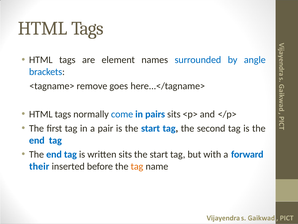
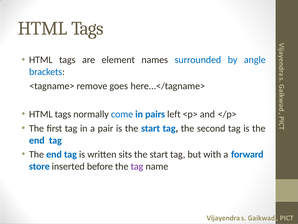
pairs sits: sits -> left (174, 114)
their: their -> store (39, 166)
tag colour: orange -> purple (137, 166)
